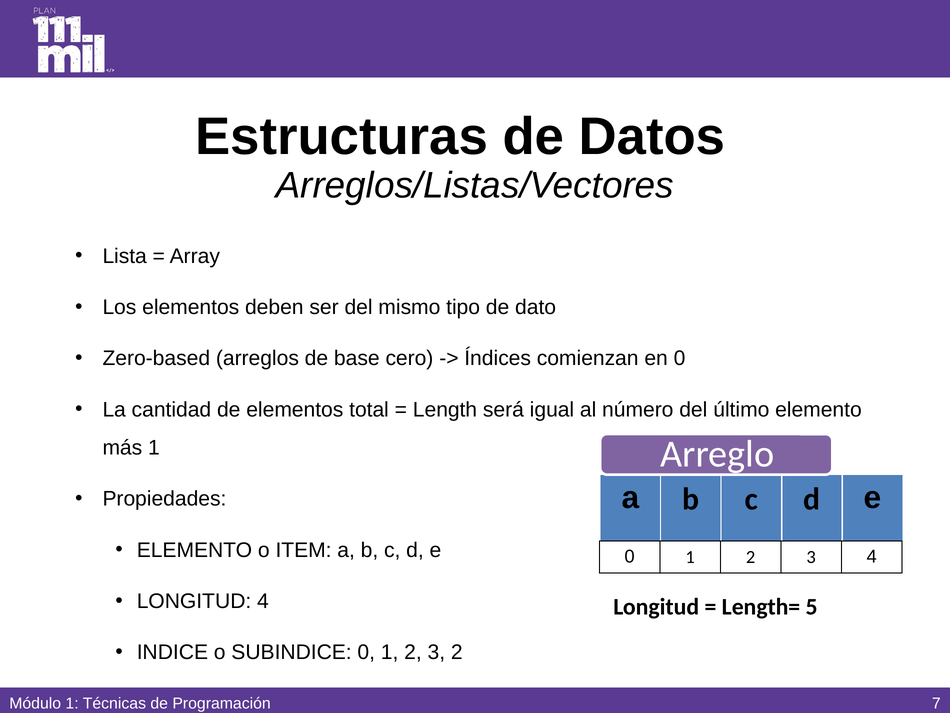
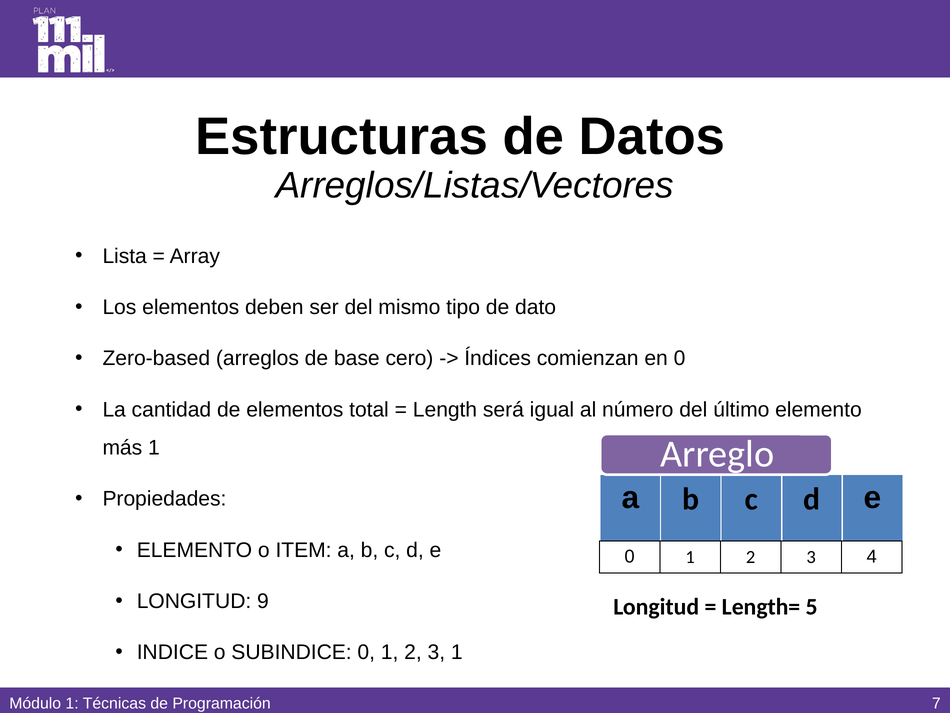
LONGITUD 4: 4 -> 9 (263, 601)
3 2: 2 -> 1 (457, 652)
